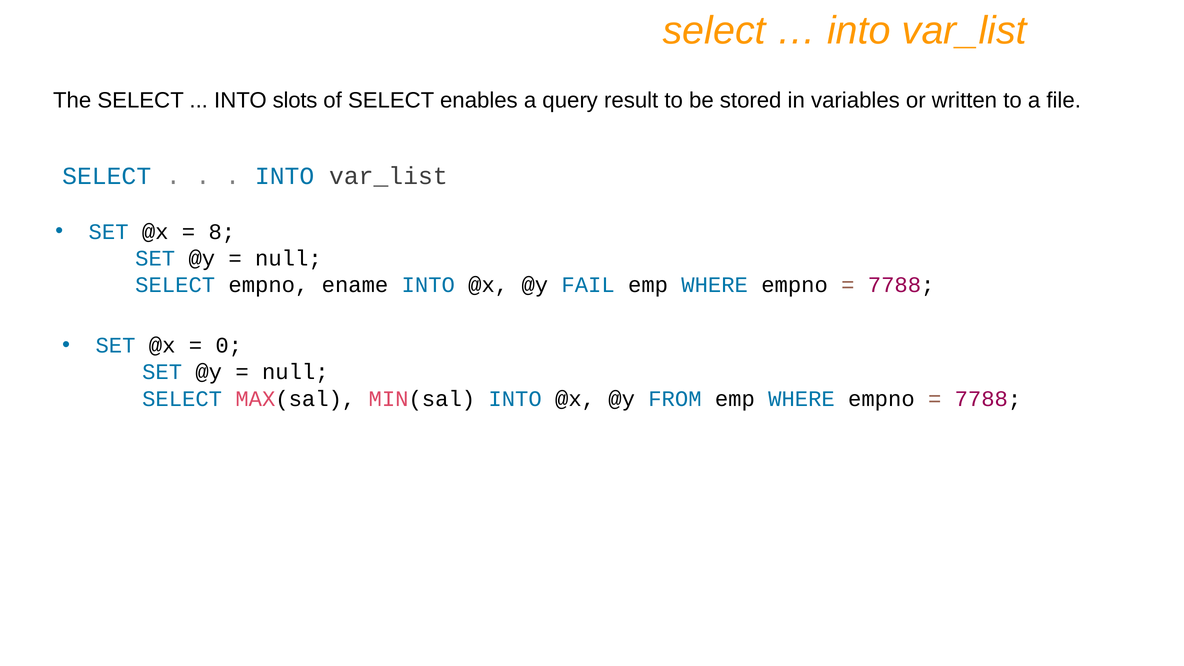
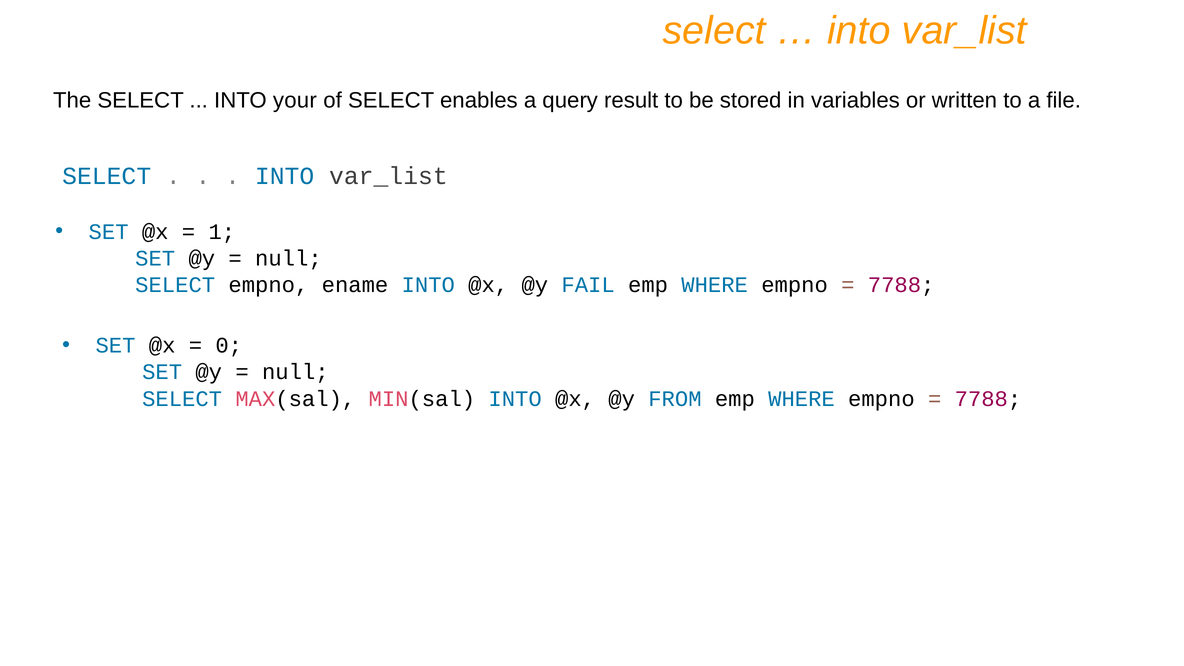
slots: slots -> your (295, 101)
8: 8 -> 1 (222, 232)
